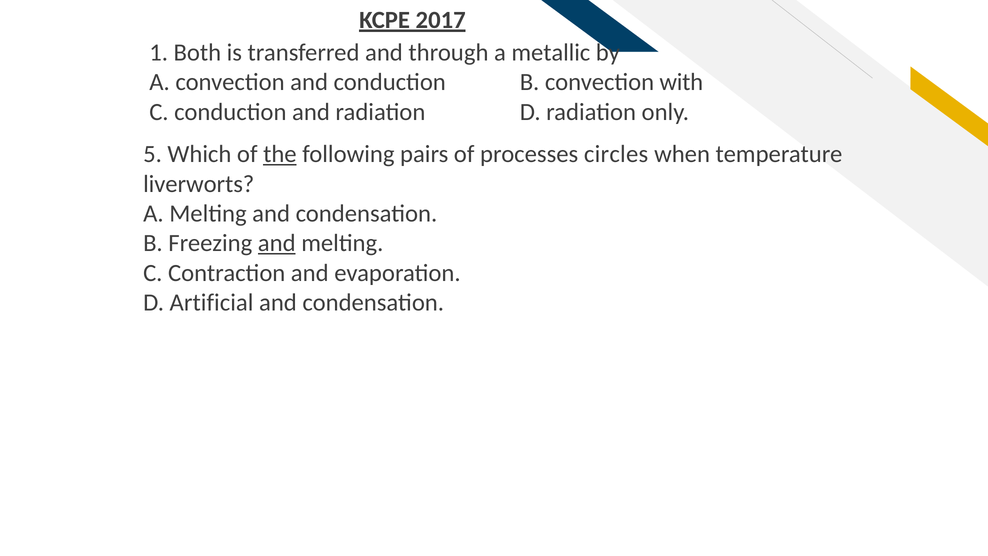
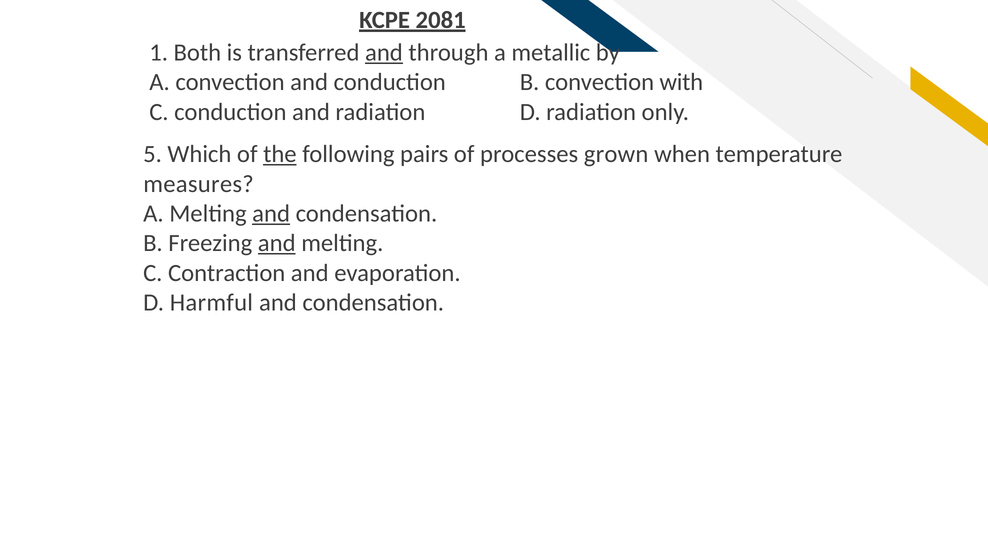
2017: 2017 -> 2081 (441, 20)
and underline: none -> present (384, 53)
circles: circles -> grown (616, 154)
liverworts: liverworts -> measures (199, 184)
and underline: none -> present (271, 214)
Artificial: Artificial -> Harmful (211, 302)
